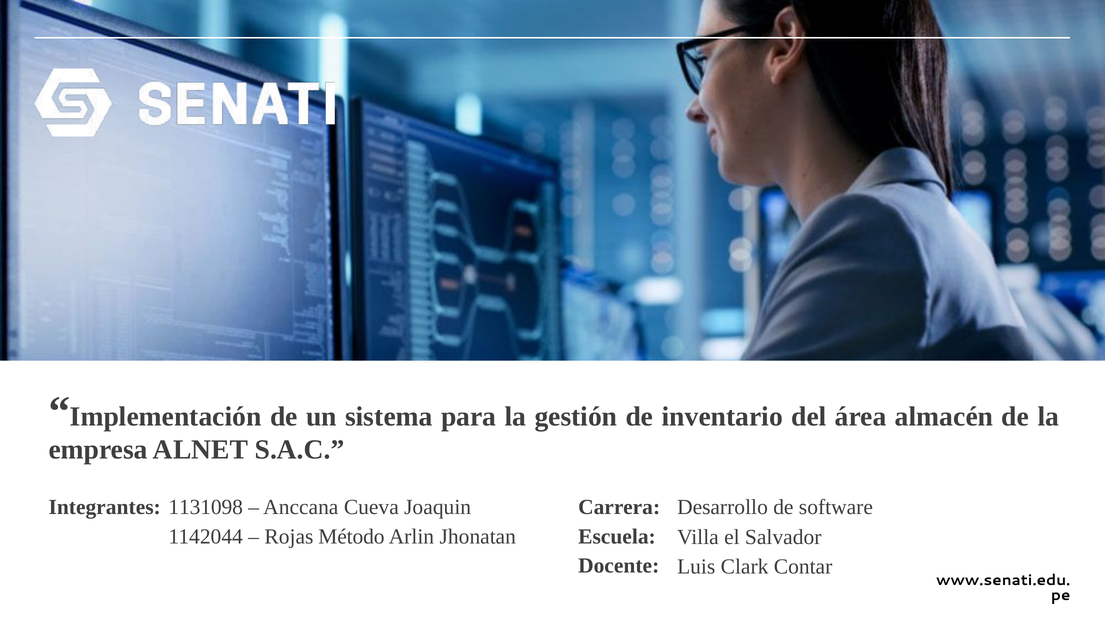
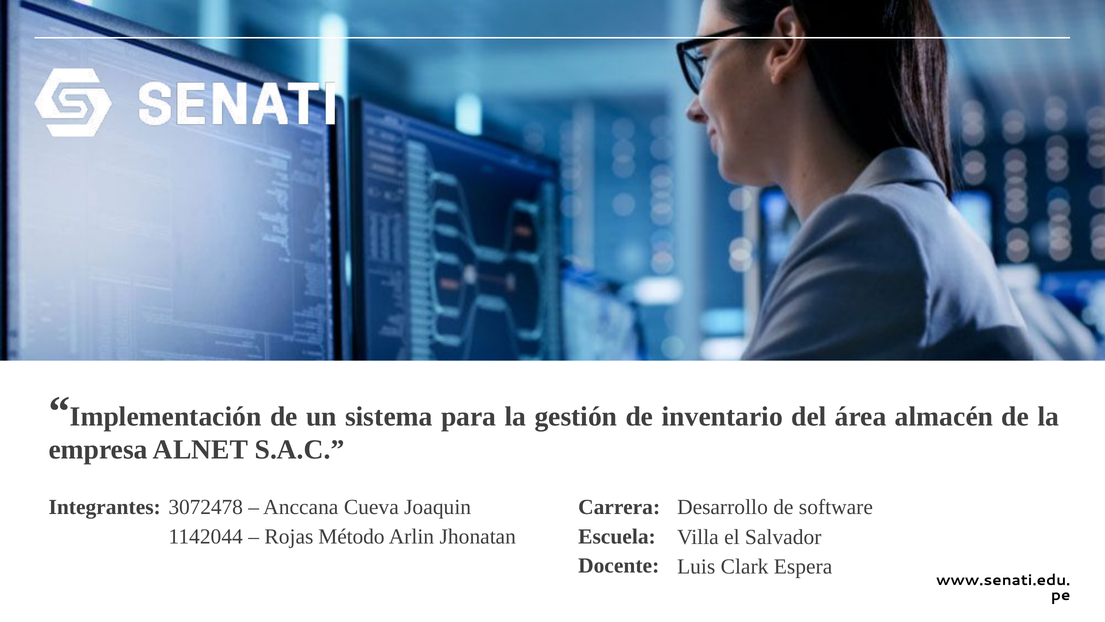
1131098: 1131098 -> 3072478 (206, 507)
Contar: Contar -> Espera (803, 566)
